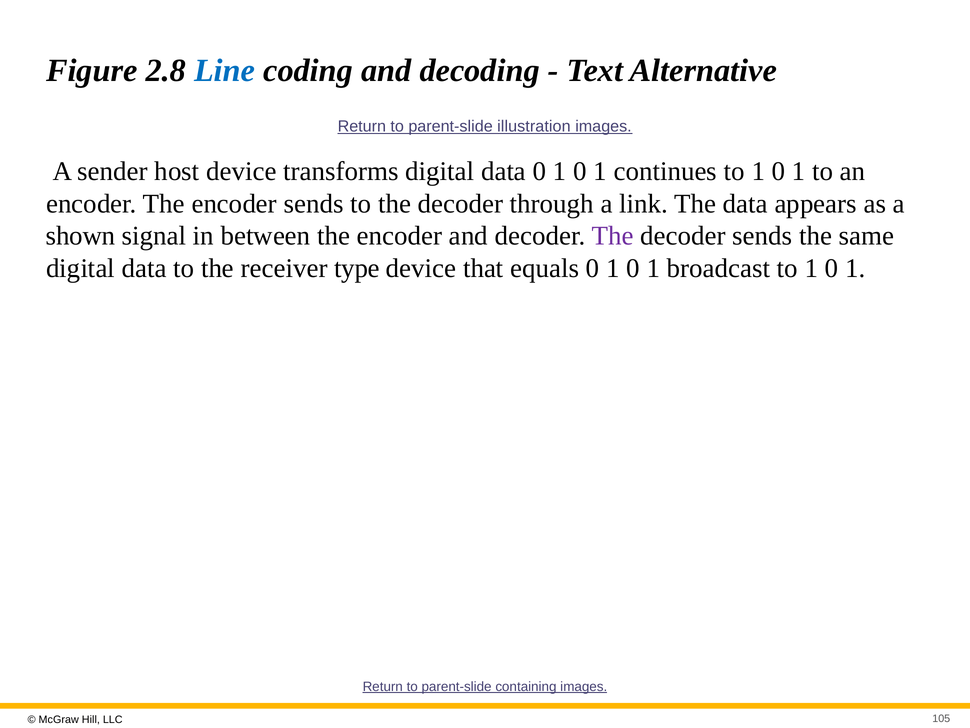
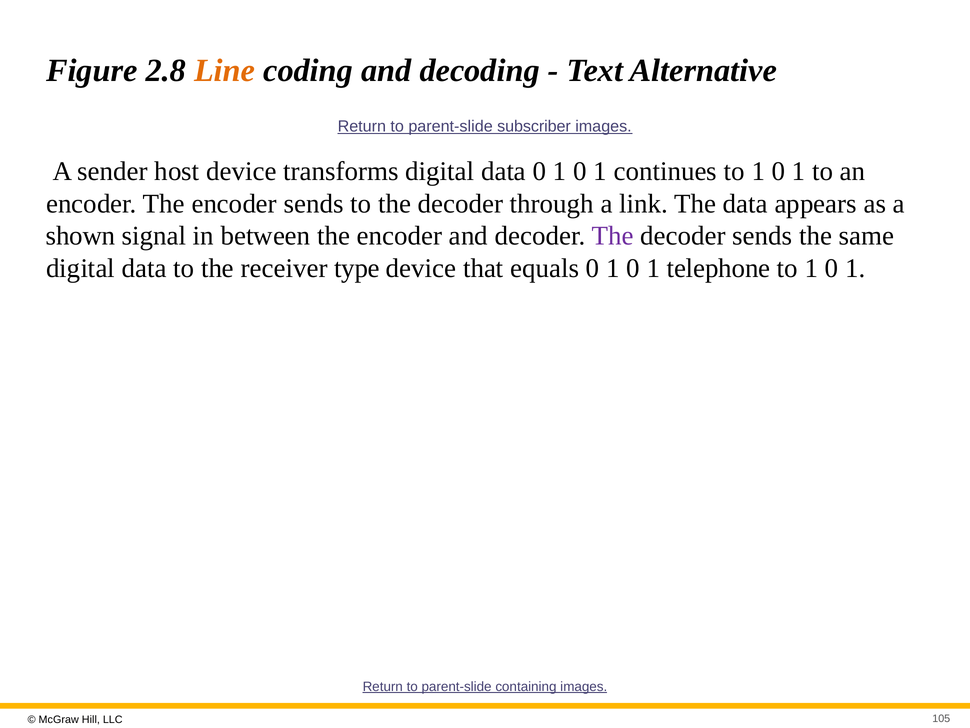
Line colour: blue -> orange (225, 71)
illustration: illustration -> subscriber (534, 126)
broadcast: broadcast -> telephone (719, 268)
